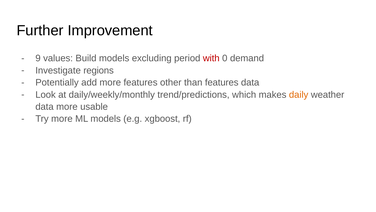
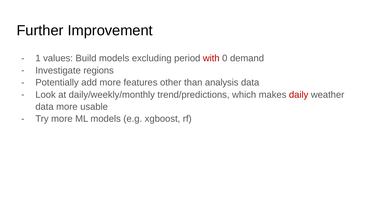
9: 9 -> 1 (38, 58)
than features: features -> analysis (222, 82)
daily colour: orange -> red (299, 94)
